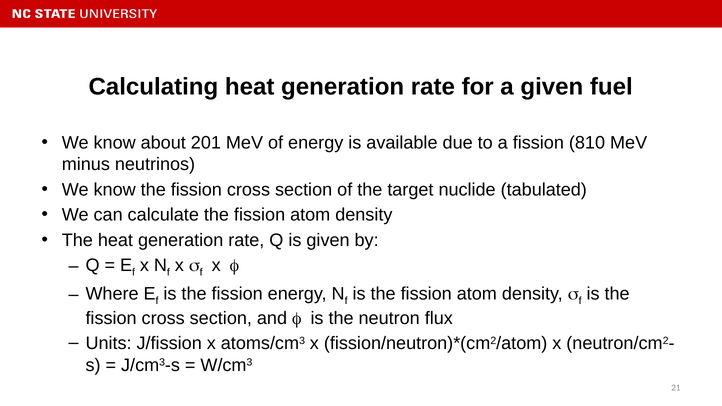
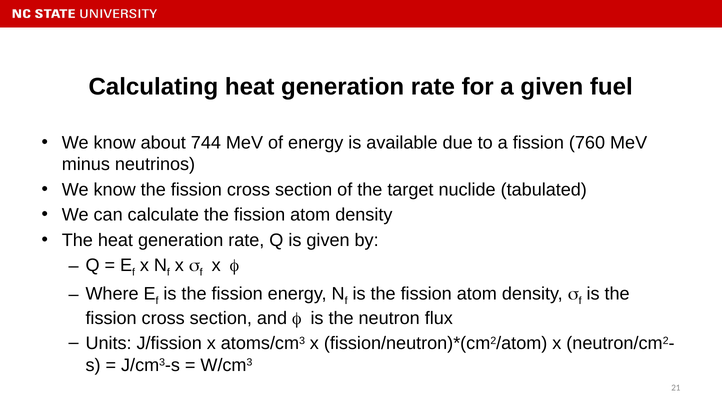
201: 201 -> 744 (206, 143)
810: 810 -> 760 (587, 143)
